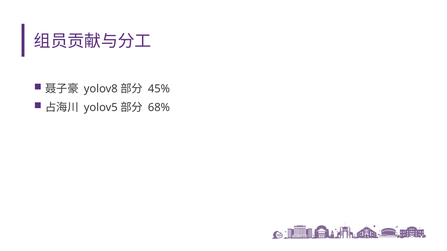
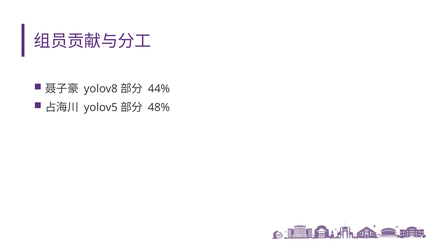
45%: 45% -> 44% (159, 89)
68%: 68% -> 48% (159, 108)
